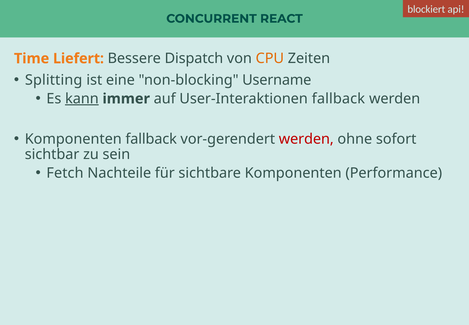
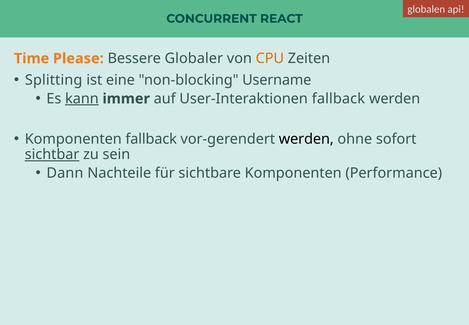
blockiert: blockiert -> globalen (426, 9)
Liefert: Liefert -> Please (78, 58)
Dispatch: Dispatch -> Globaler (194, 58)
werden colour: red -> black (306, 139)
sichtbar underline: none -> present (52, 154)
Fetch: Fetch -> Dann (65, 173)
